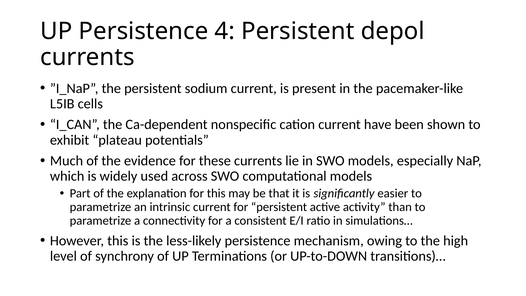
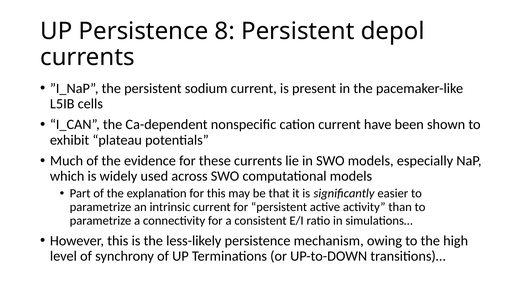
4: 4 -> 8 (225, 31)
